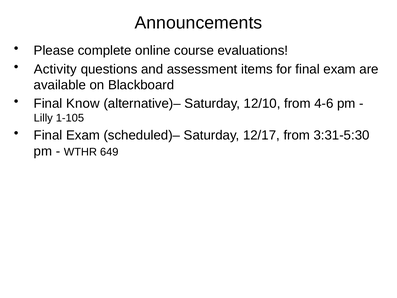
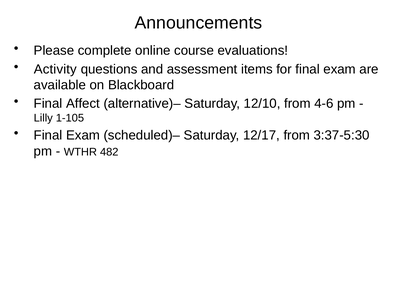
Know: Know -> Affect (83, 103)
3:31-5:30: 3:31-5:30 -> 3:37-5:30 (342, 135)
649: 649 -> 482 (109, 152)
